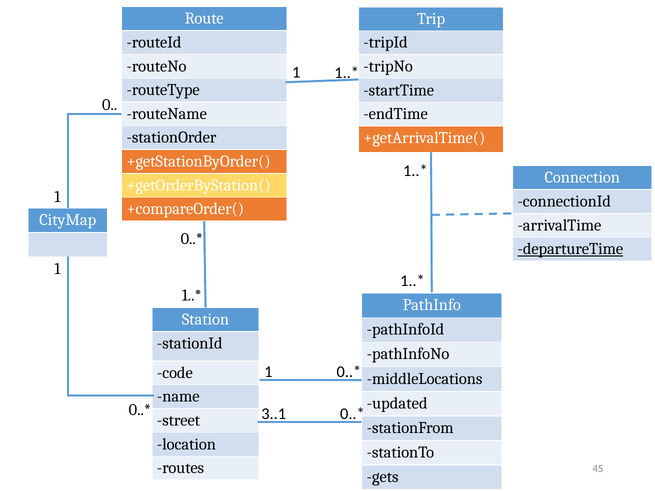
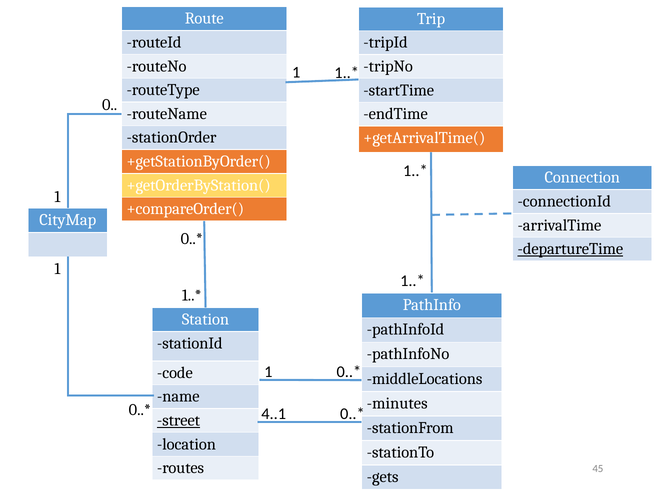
updated: updated -> minutes (397, 403)
3..1: 3..1 -> 4..1 (274, 414)
street underline: none -> present (178, 421)
